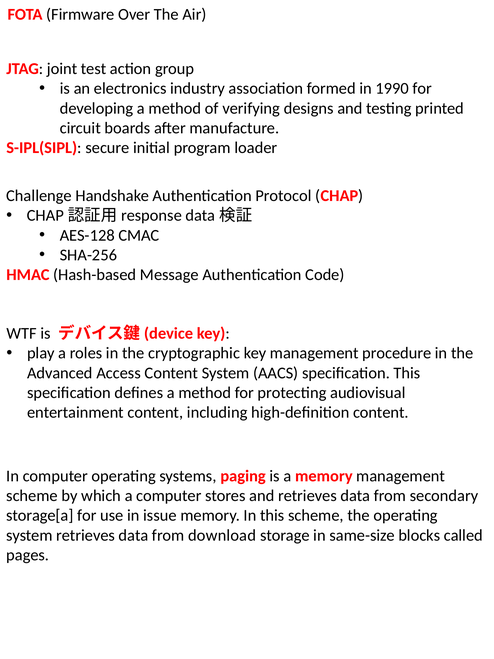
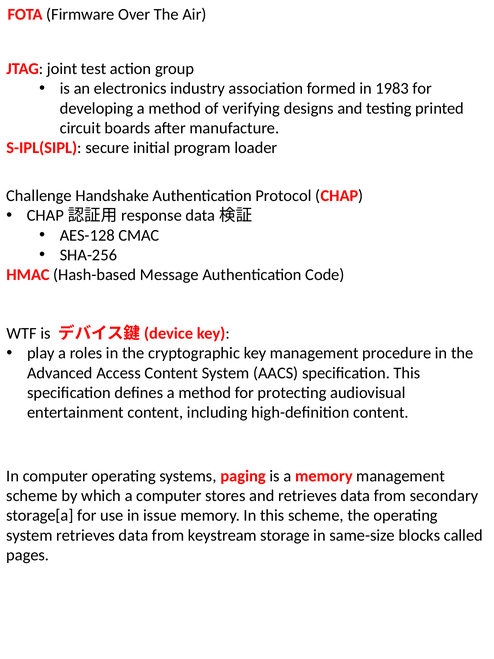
1990: 1990 -> 1983 (392, 88)
download: download -> keystream (222, 535)
